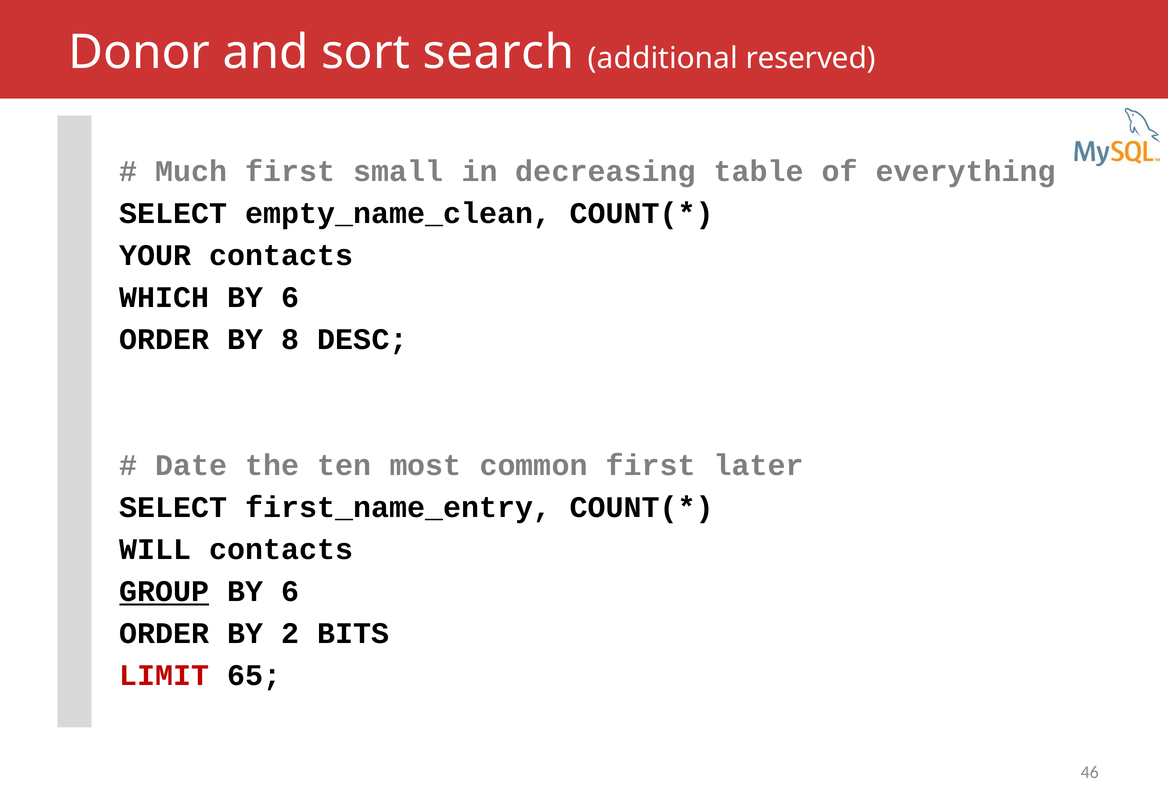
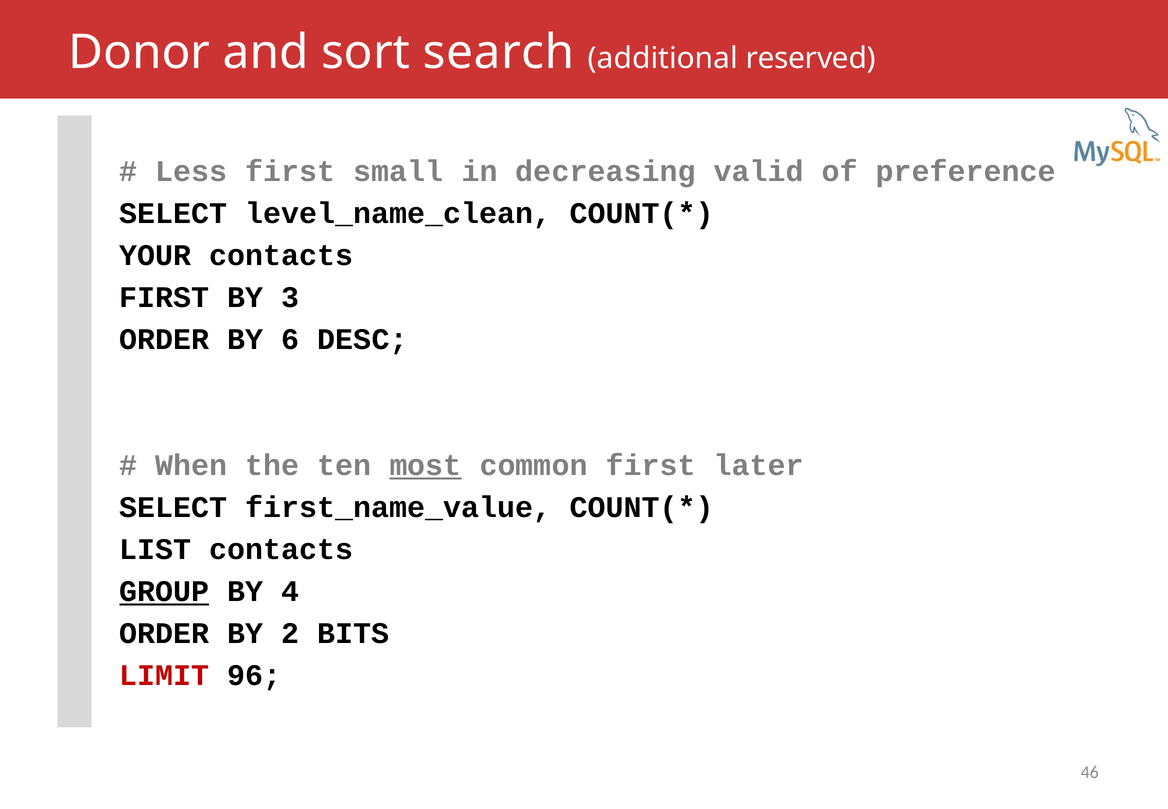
Much: Much -> Less (191, 171)
table: table -> valid (759, 171)
everything: everything -> preference (966, 171)
empty_name_clean: empty_name_clean -> level_name_clean (398, 213)
WHICH: WHICH -> FIRST (164, 297)
6: 6 -> 3 (290, 297)
8: 8 -> 6 (290, 339)
Date: Date -> When (191, 465)
most underline: none -> present (425, 465)
first_name_entry: first_name_entry -> first_name_value (398, 507)
WILL: WILL -> LIST (155, 549)
6: 6 -> 4 (290, 591)
65: 65 -> 96 (254, 675)
